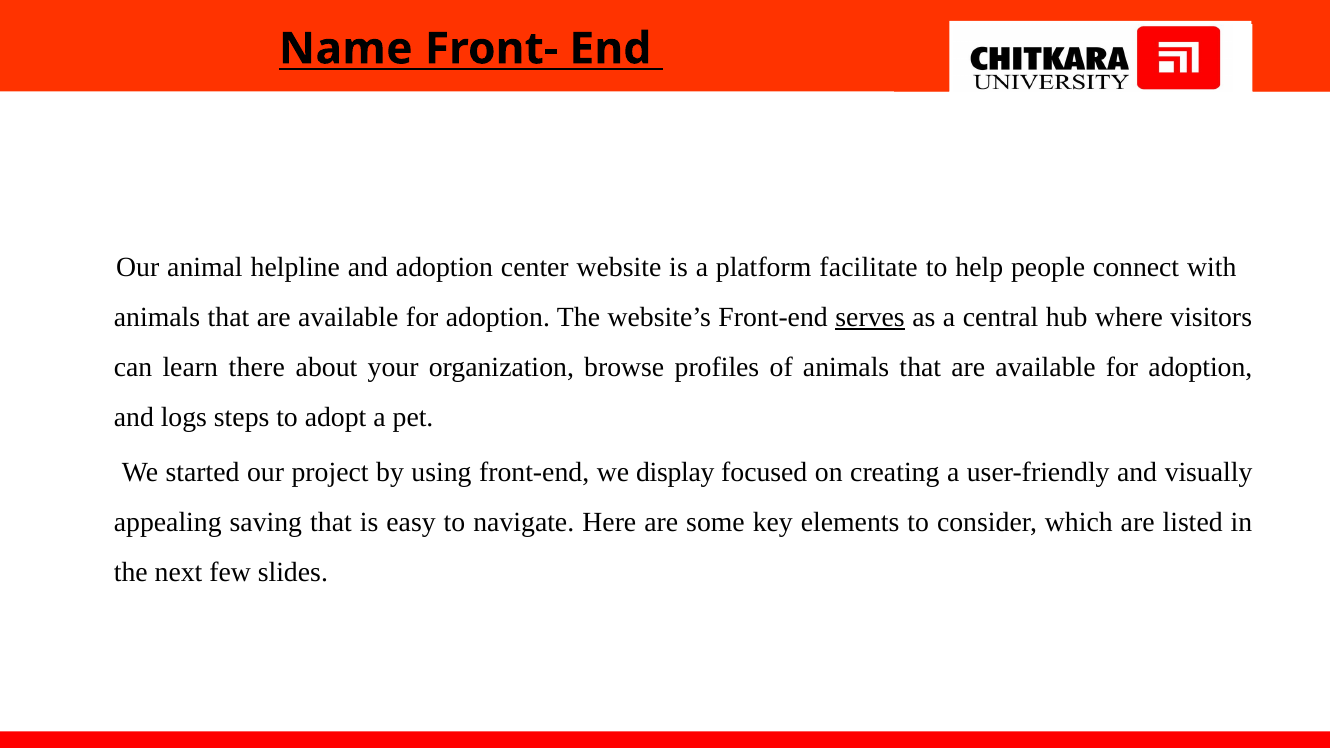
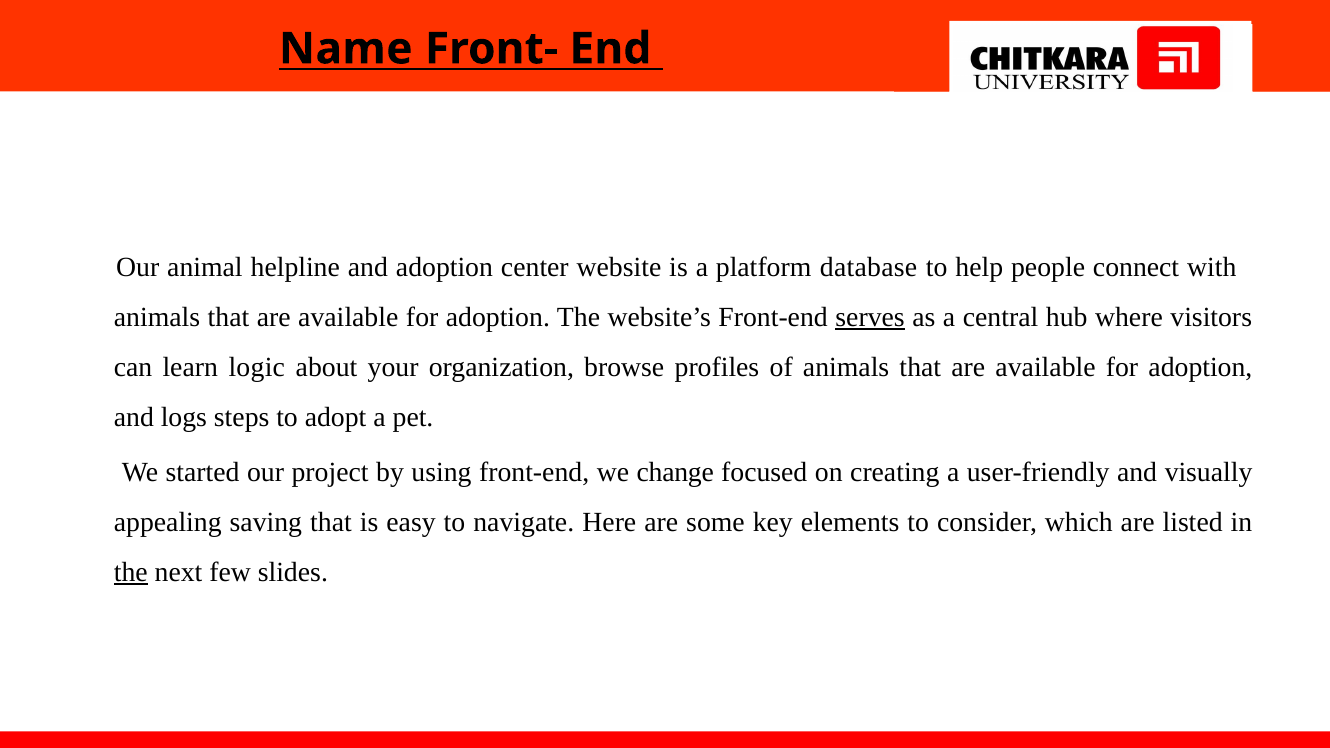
facilitate: facilitate -> database (869, 267)
there: there -> logic (257, 367)
display: display -> change (675, 472)
the underline: none -> present (131, 572)
